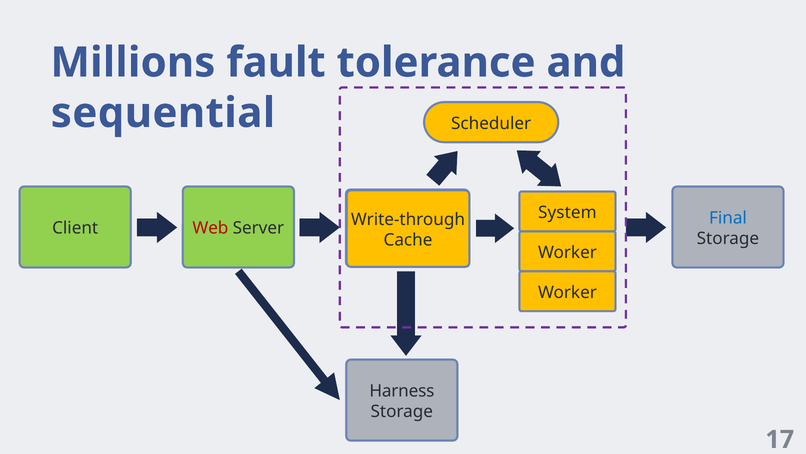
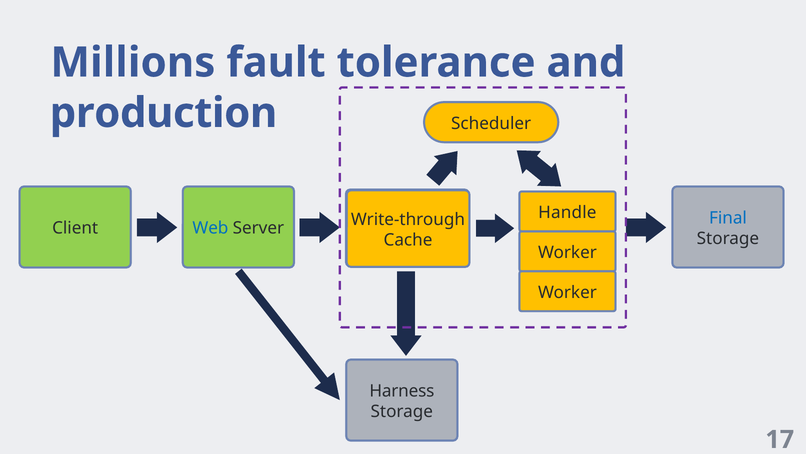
sequential: sequential -> production (163, 113)
System: System -> Handle (567, 212)
Web colour: red -> blue (210, 228)
